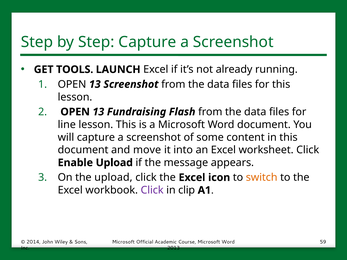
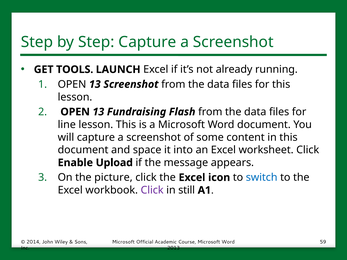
move: move -> space (147, 150)
the upload: upload -> picture (113, 178)
switch colour: orange -> blue (262, 178)
clip: clip -> still (187, 190)
